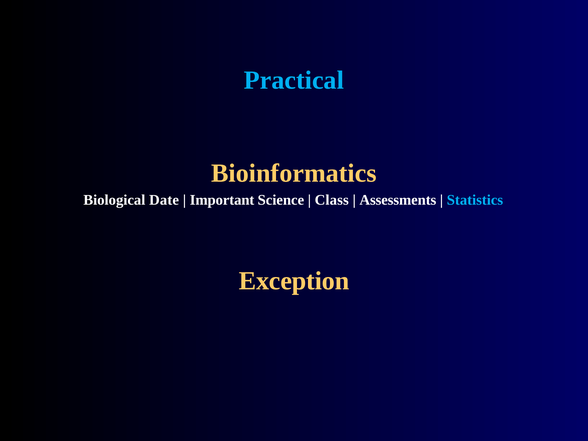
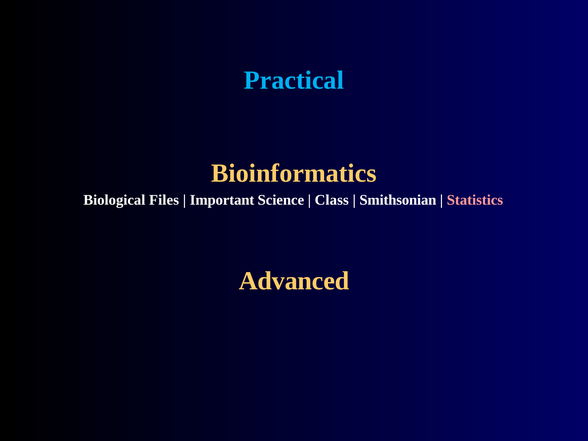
Date: Date -> Files (164, 200)
Assessments: Assessments -> Smithsonian (398, 200)
Statistics colour: light blue -> pink (475, 200)
Exception: Exception -> Advanced (294, 281)
